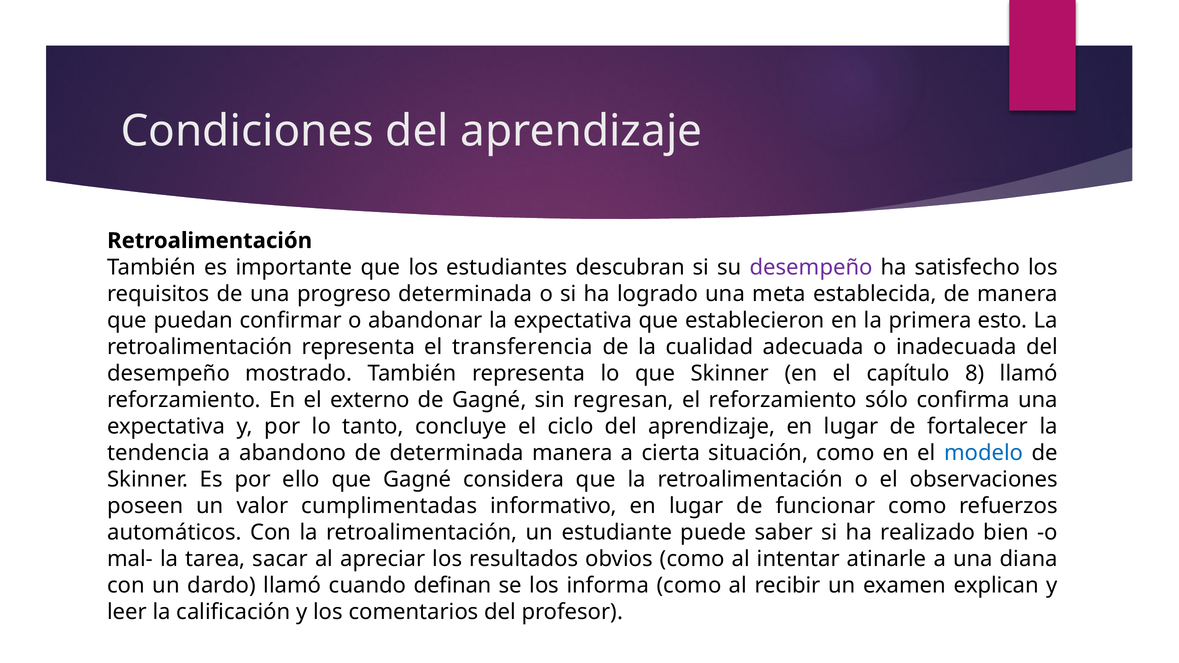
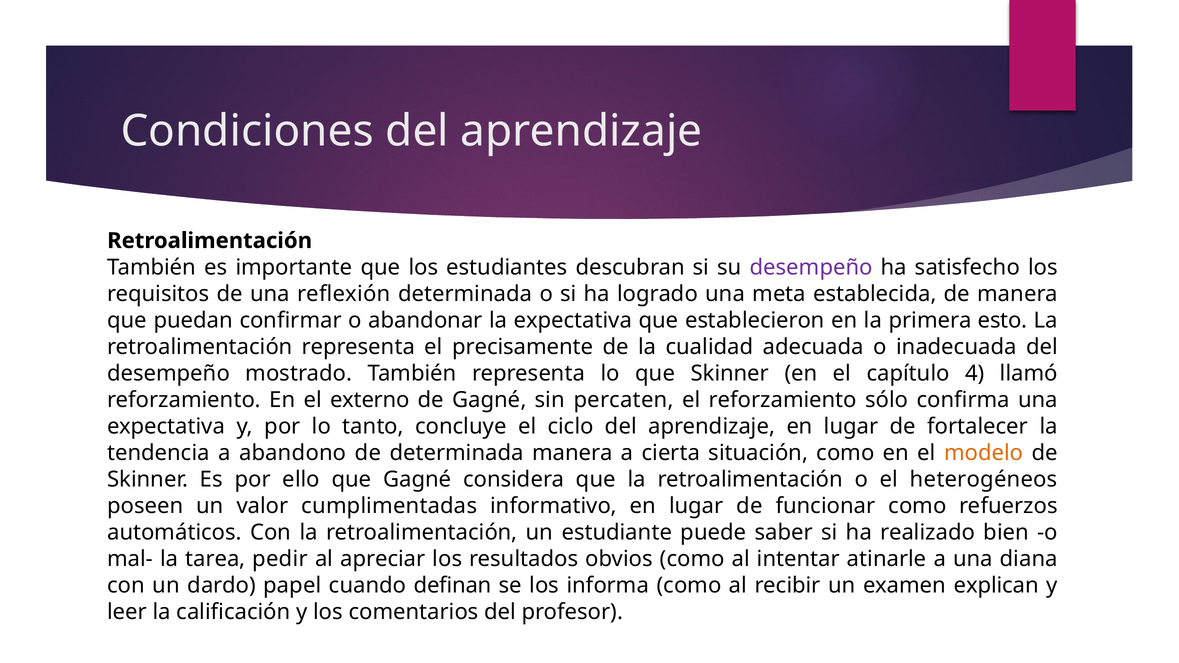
progreso: progreso -> reflexión (344, 294)
transferencia: transferencia -> precisamente (523, 347)
8: 8 -> 4 (975, 373)
regresan: regresan -> percaten (624, 400)
modelo colour: blue -> orange (984, 453)
observaciones: observaciones -> heterogéneos (984, 480)
sacar: sacar -> pedir (280, 559)
dardo llamó: llamó -> papel (292, 586)
